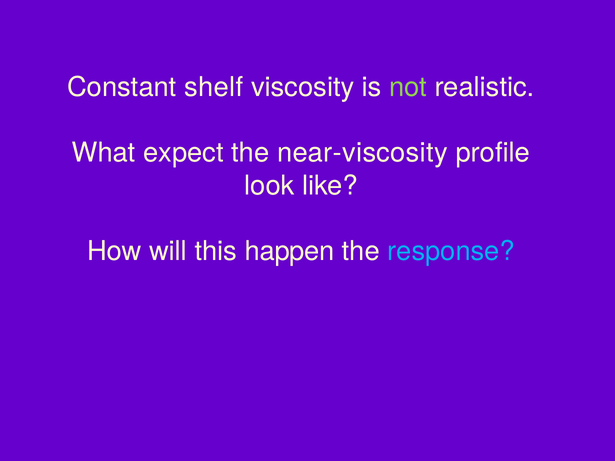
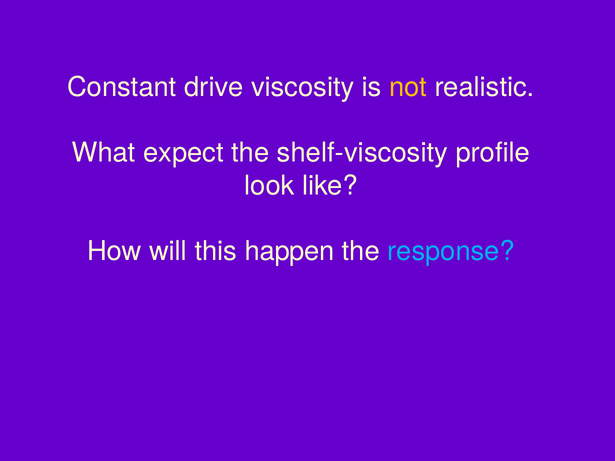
shelf: shelf -> drive (214, 87)
not colour: light green -> yellow (408, 87)
near-viscosity: near-viscosity -> shelf-viscosity (362, 153)
